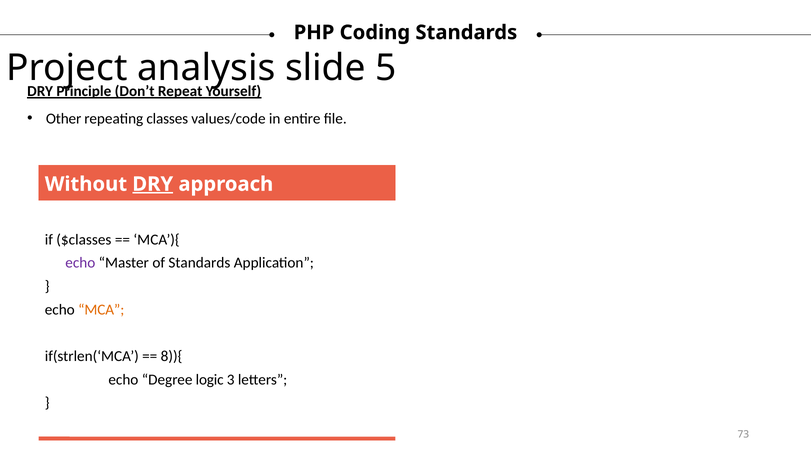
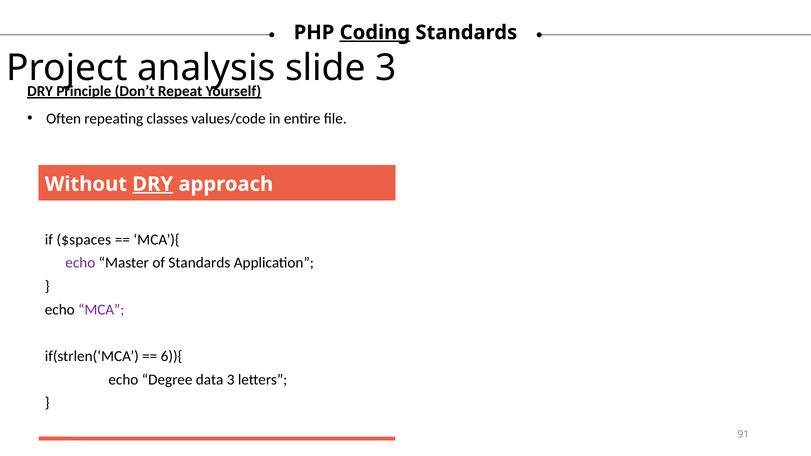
Coding underline: none -> present (375, 33)
slide 5: 5 -> 3 (386, 68)
Other: Other -> Often (64, 119)
$classes: $classes -> $spaces (84, 240)
MCA colour: orange -> purple (101, 310)
8)){: 8)){ -> 6)){ (172, 356)
logic: logic -> data (210, 380)
73: 73 -> 91 (743, 435)
